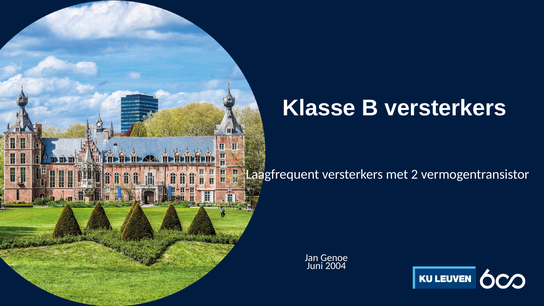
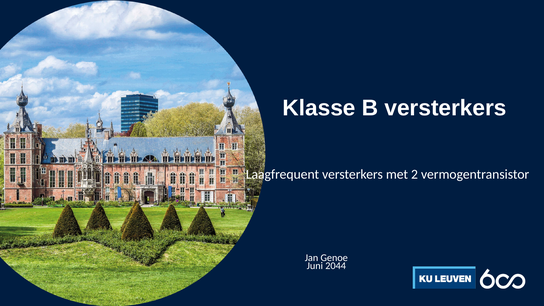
2004: 2004 -> 2044 (336, 266)
